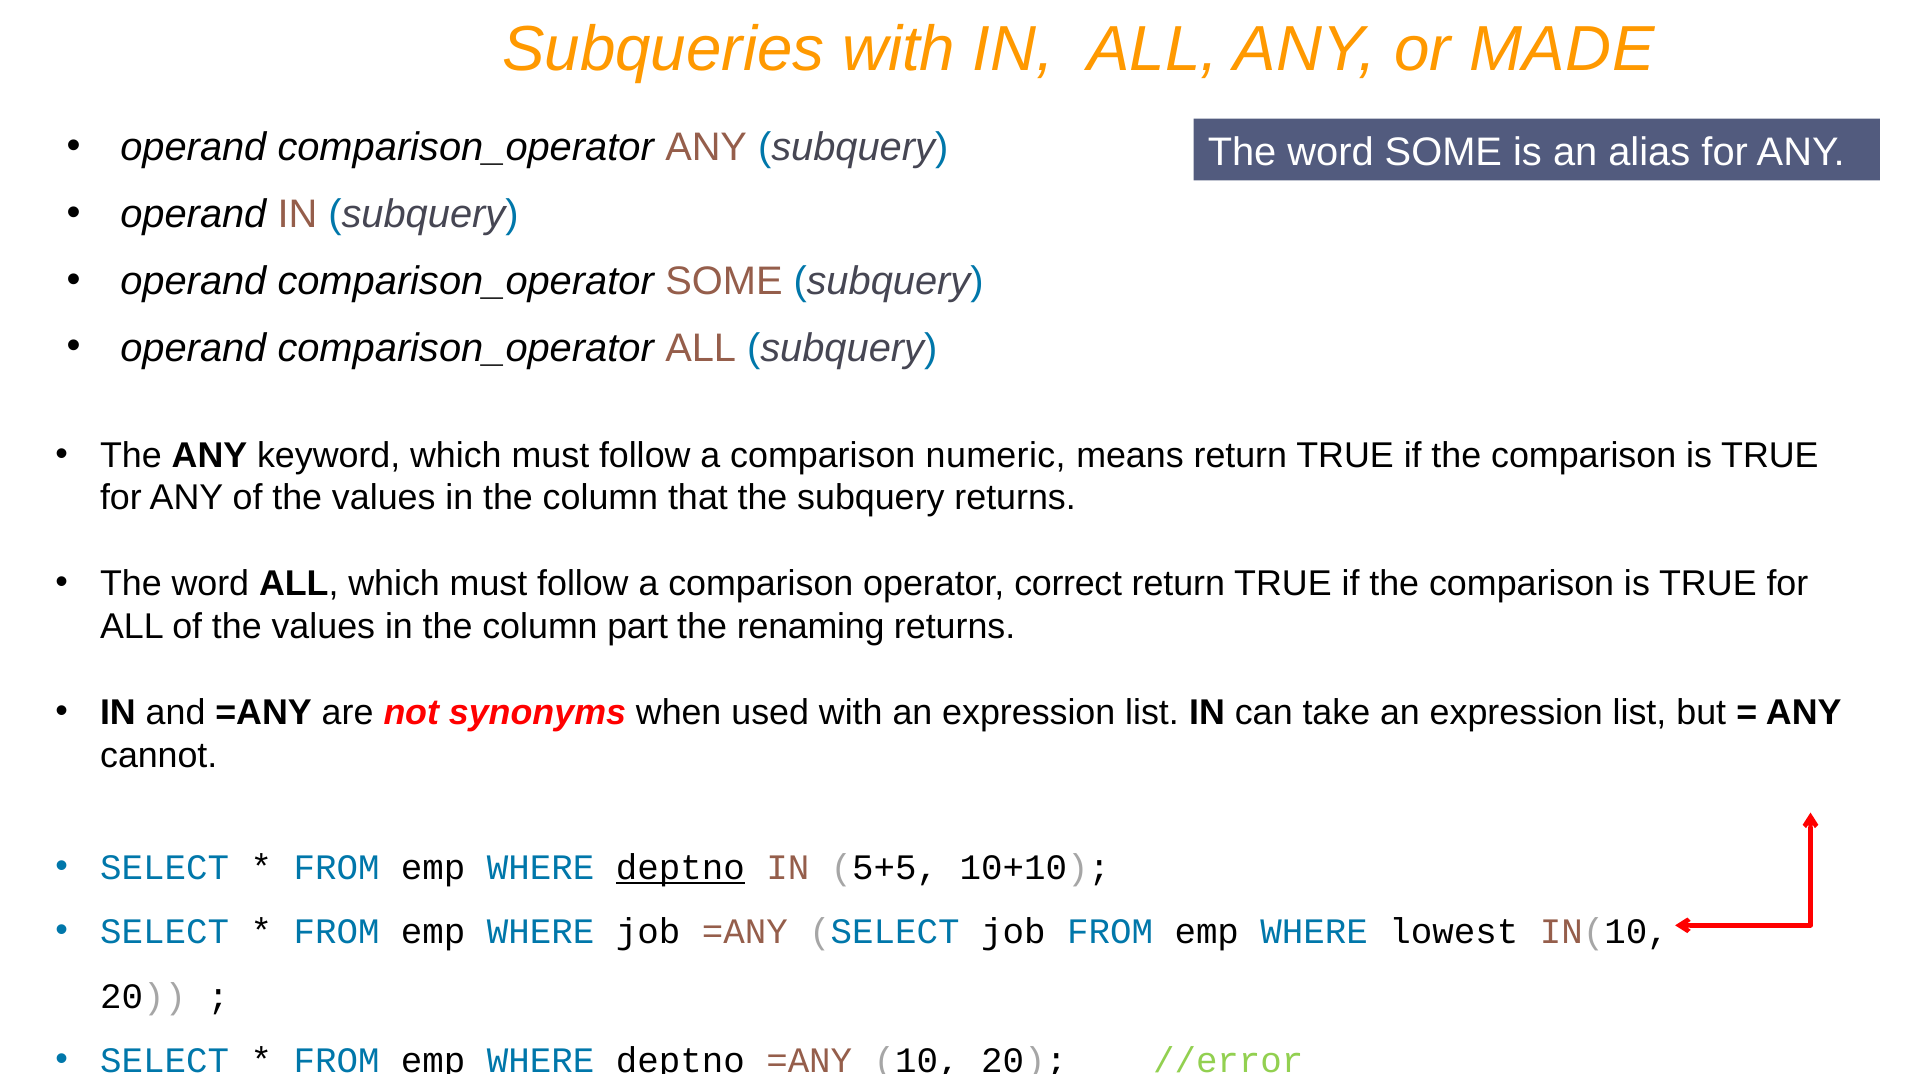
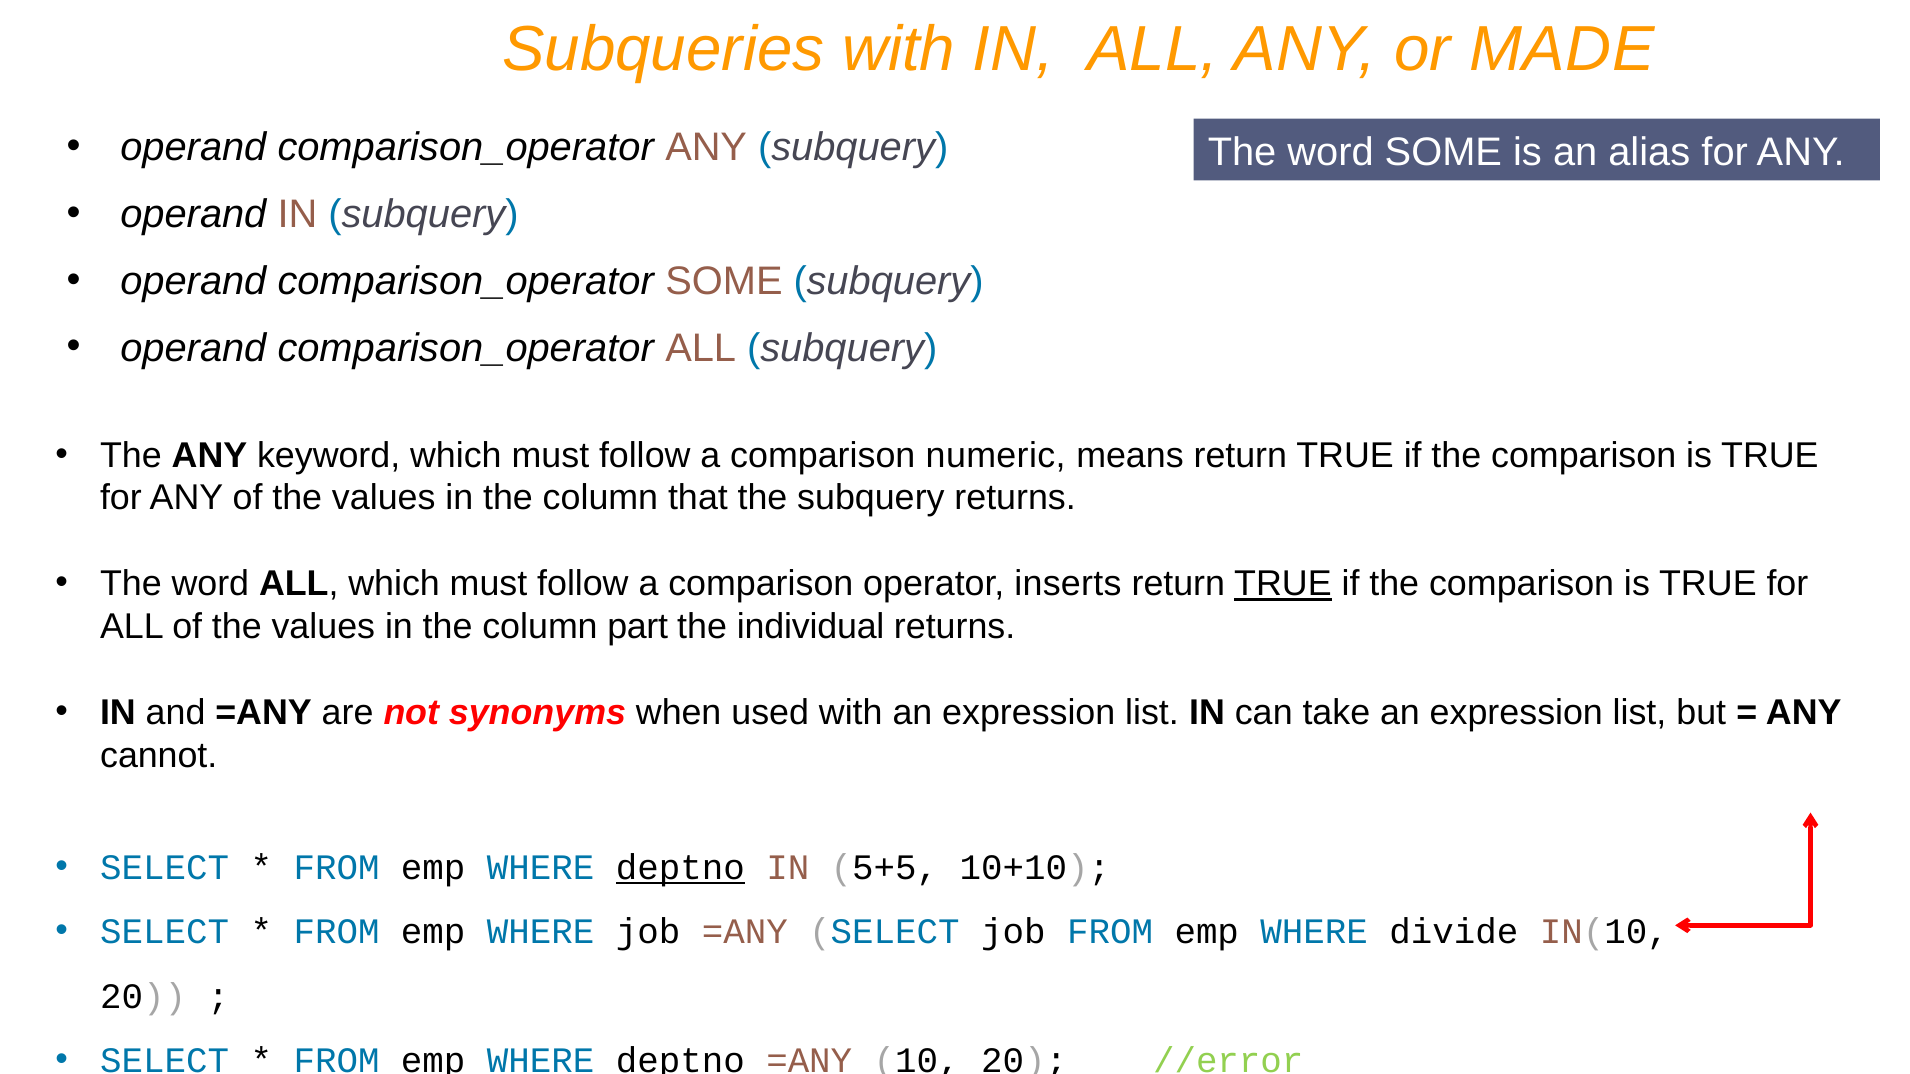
correct: correct -> inserts (1068, 584)
TRUE underline: none -> present (1283, 584)
renaming: renaming -> individual (811, 627)
lowest: lowest -> divide (1454, 932)
